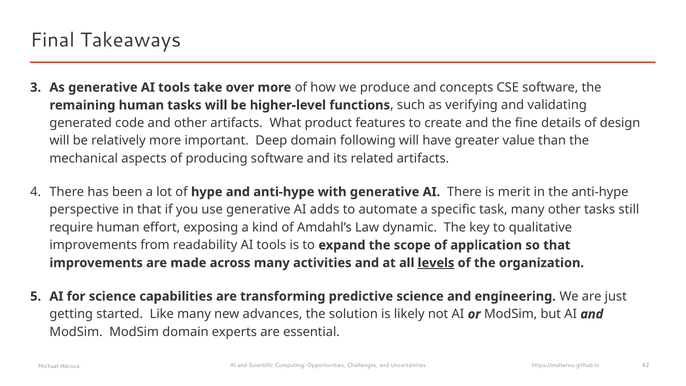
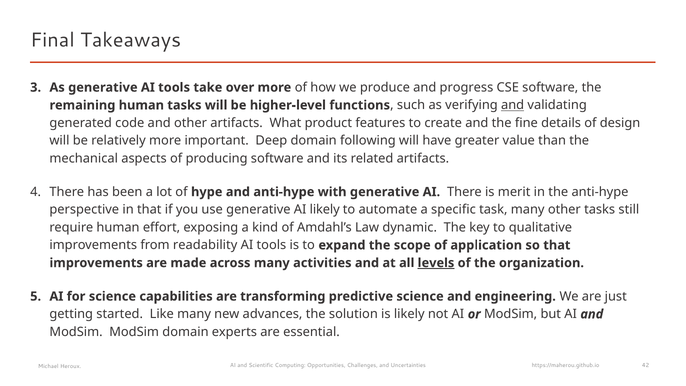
concepts: concepts -> progress (466, 87)
and underline: none -> present (513, 105)
AI adds: adds -> likely (325, 210)
